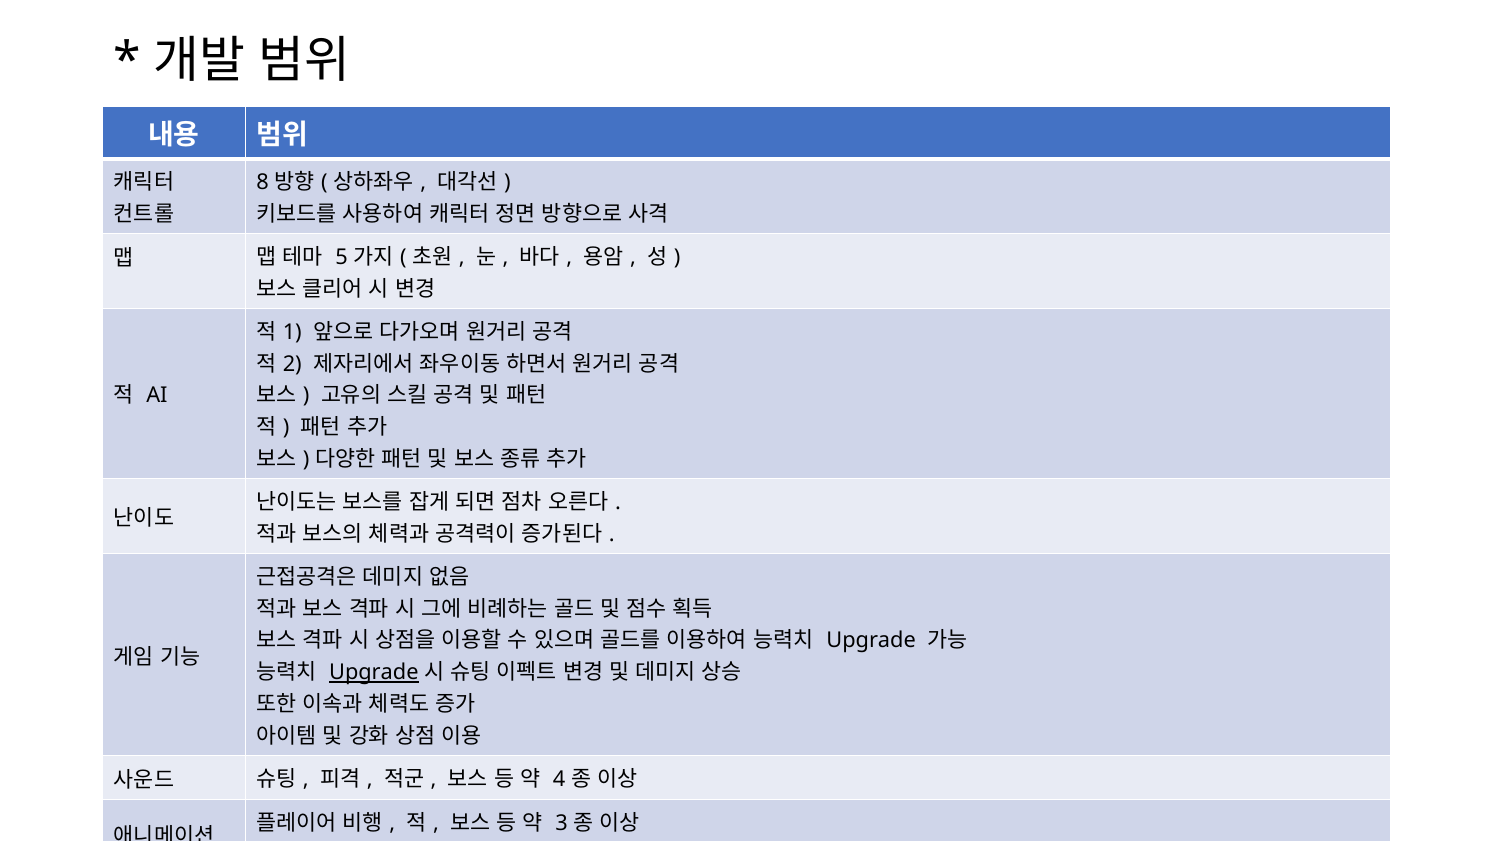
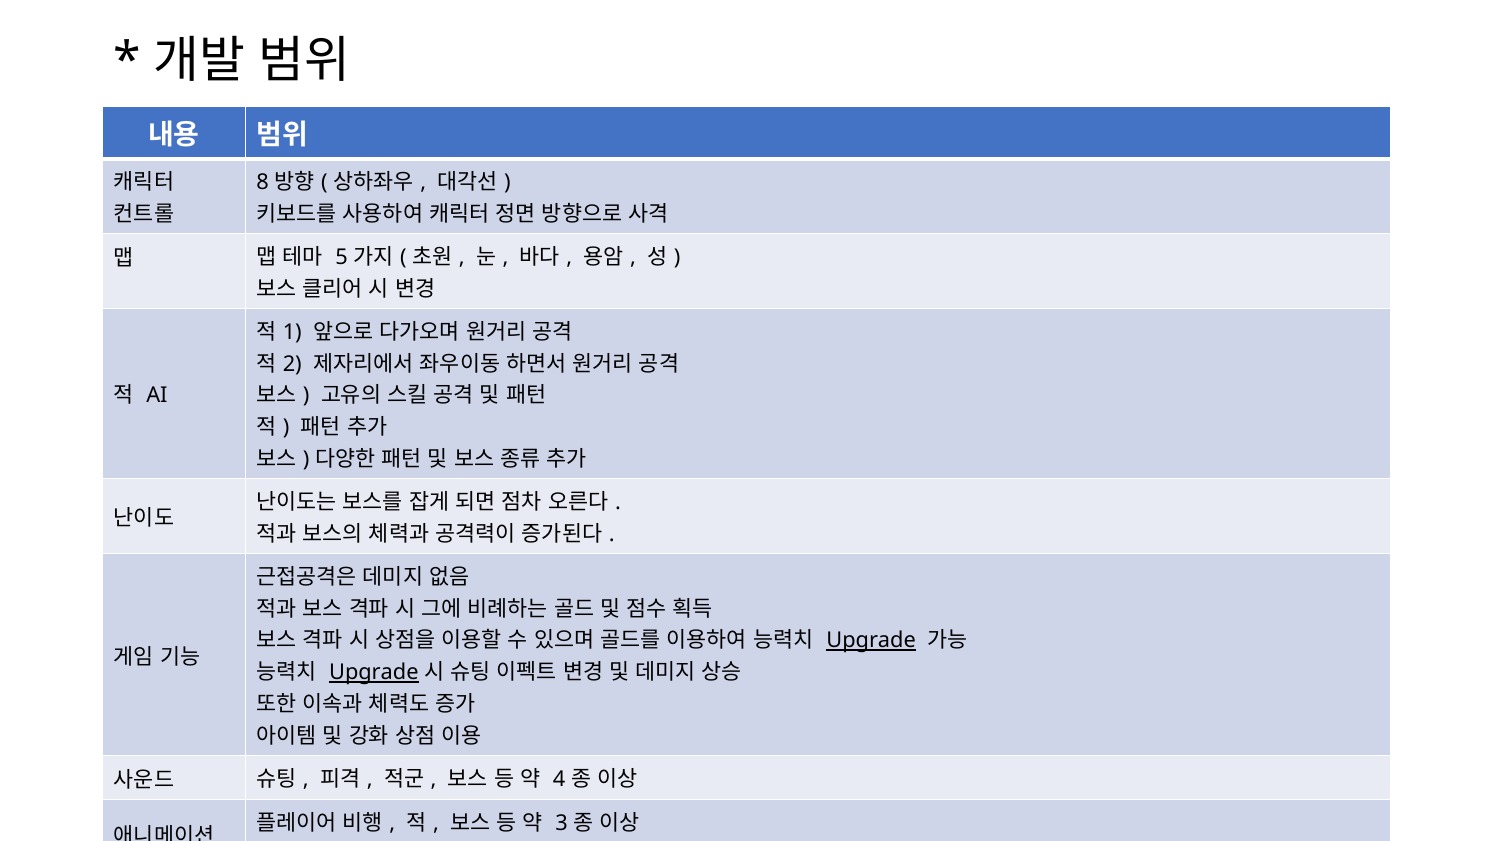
Upgrade underline: none -> present (871, 640)
